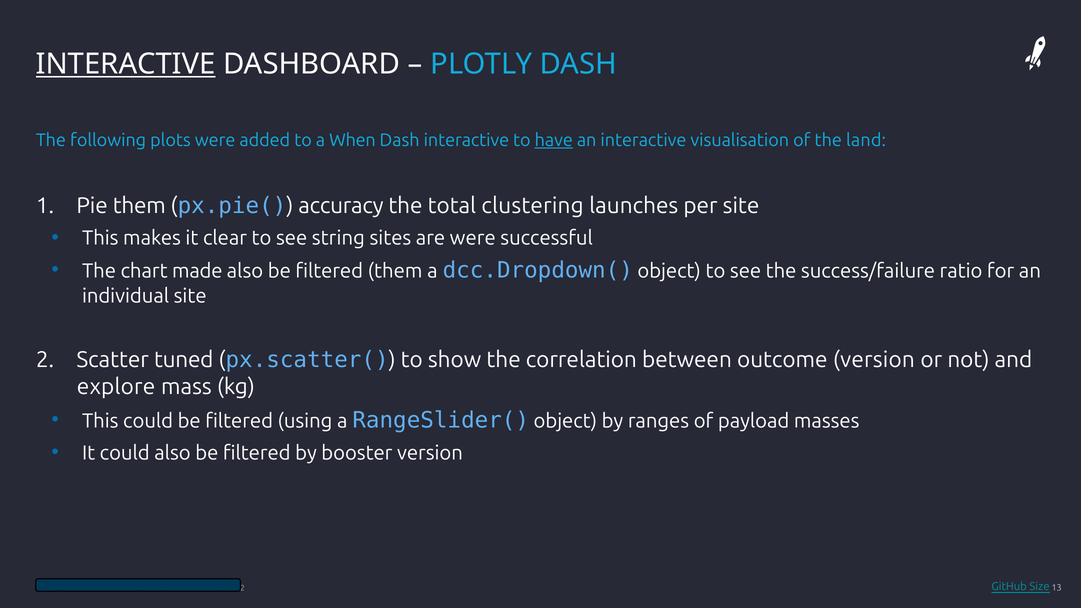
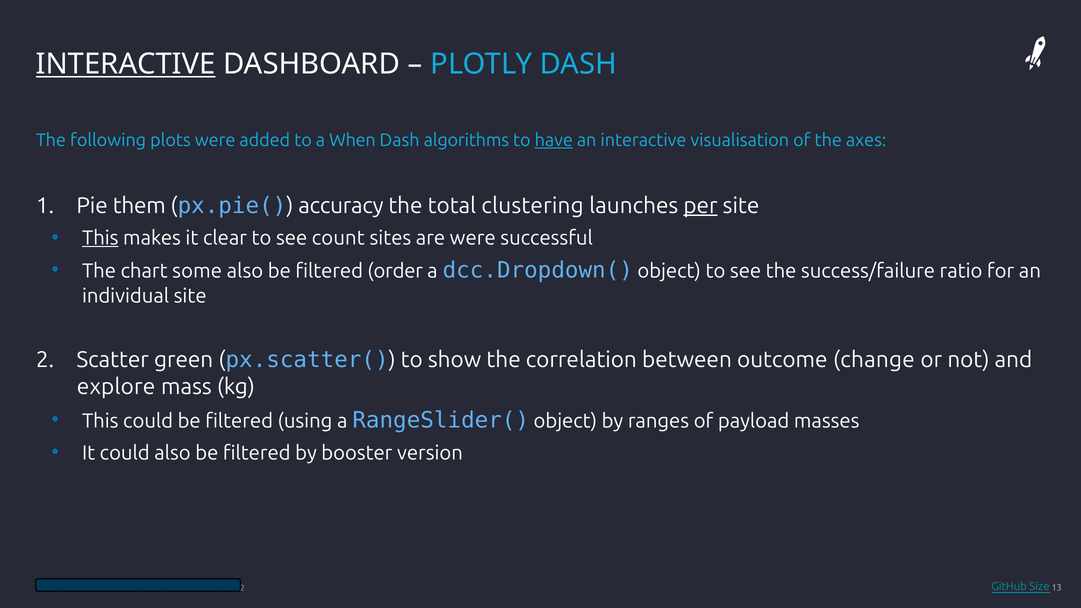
Dash interactive: interactive -> algorithms (466, 140)
land: land -> axes (866, 140)
per underline: none -> present (701, 206)
This underline: none -> present (100, 238)
string: string -> count (338, 238)
made: made -> some (197, 271)
filtered them: them -> order (395, 271)
tuned: tuned -> green (184, 360)
outcome version: version -> change (874, 360)
